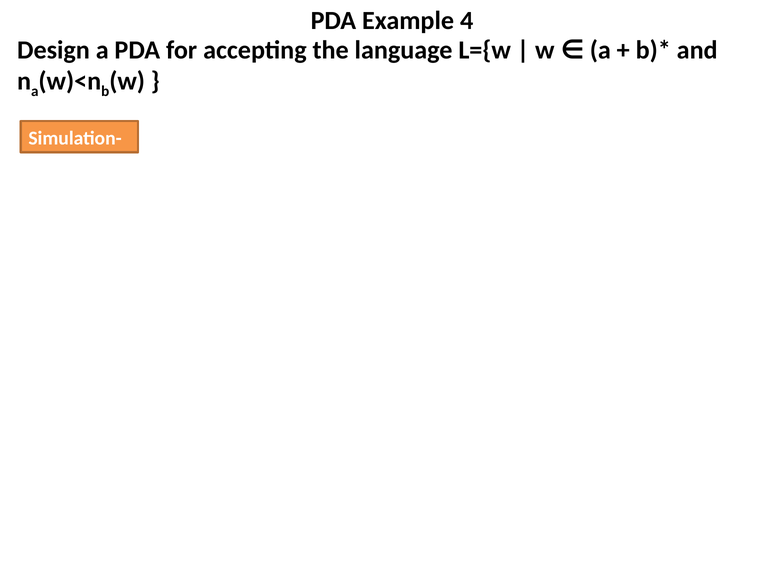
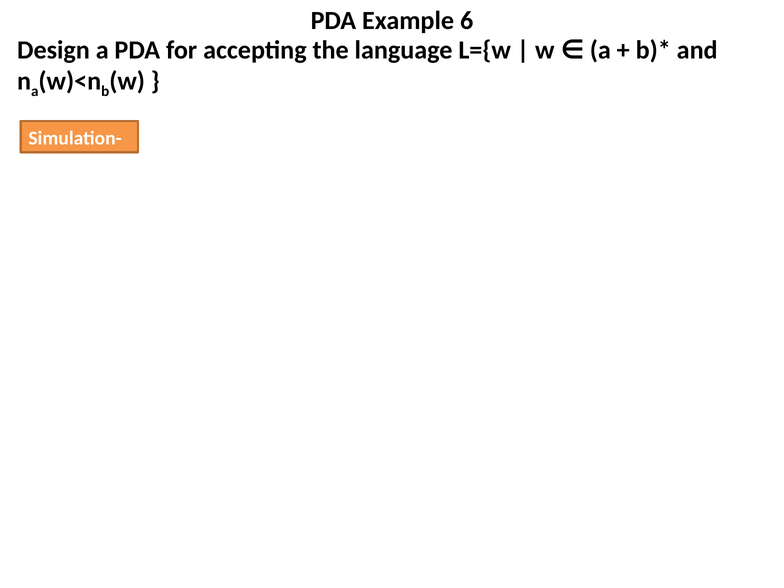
4: 4 -> 6 (467, 20)
